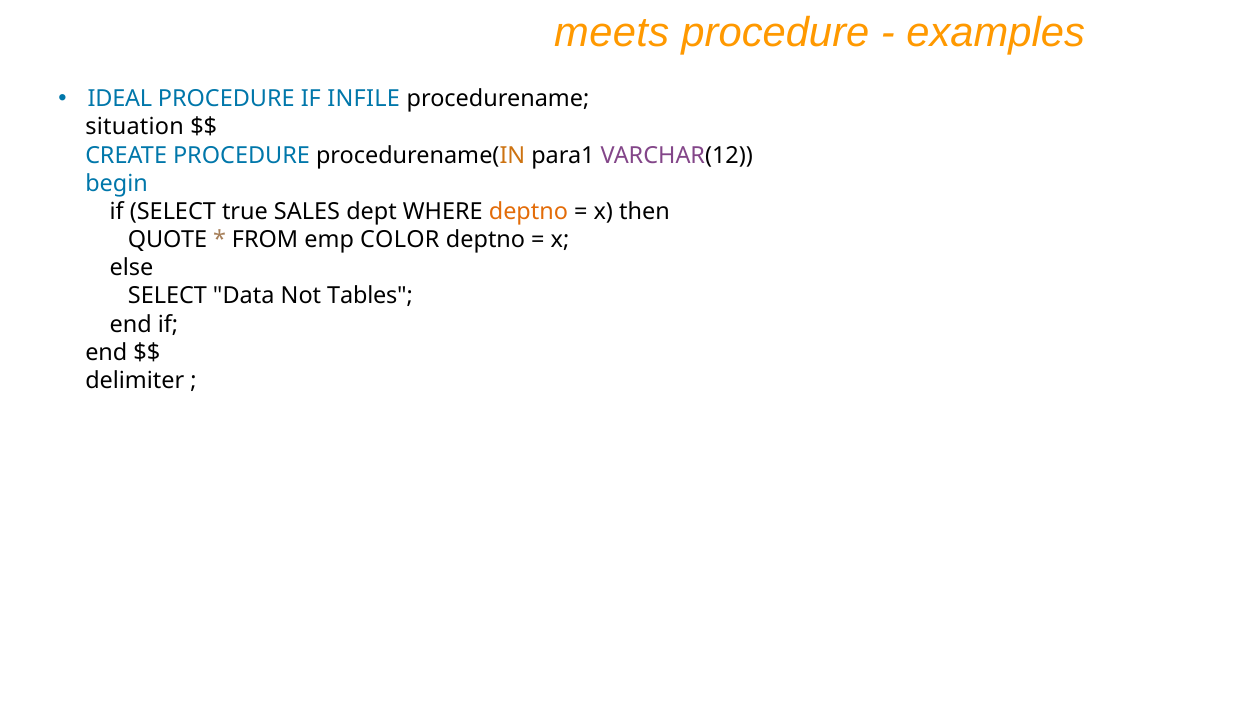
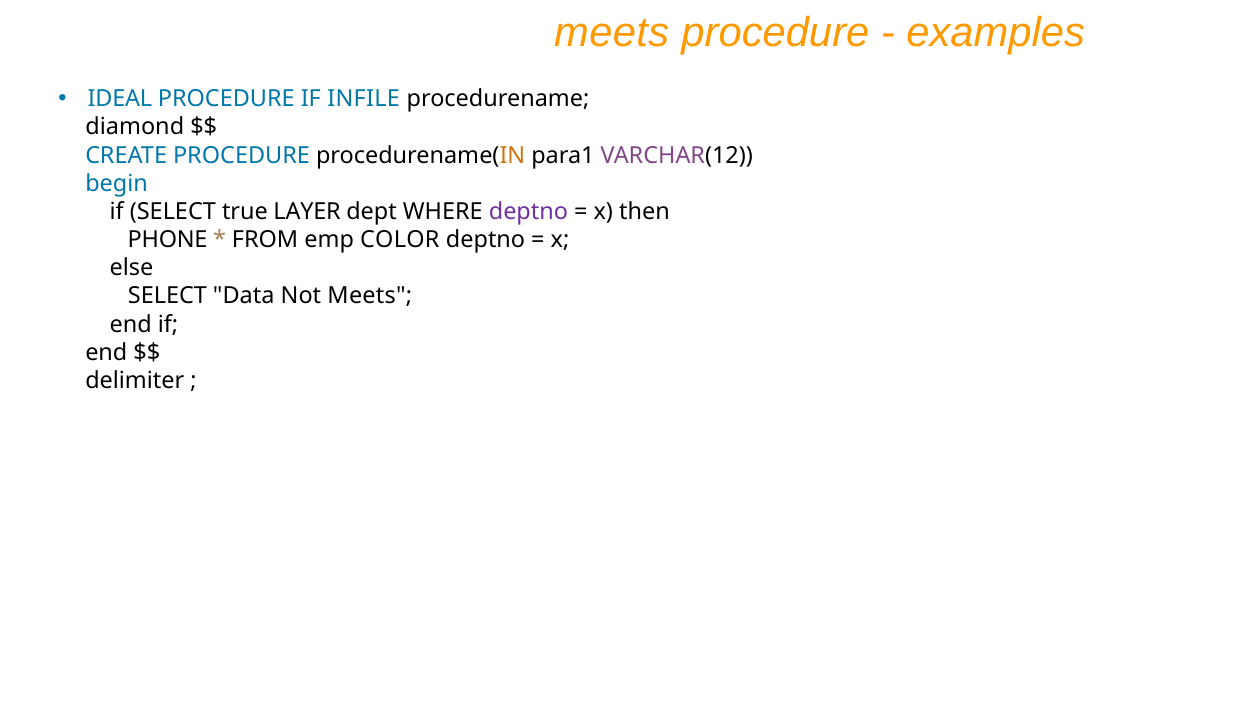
situation: situation -> diamond (135, 127)
SALES: SALES -> LAYER (307, 212)
deptno colour: orange -> purple (528, 212)
QUOTE: QUOTE -> PHONE (168, 240)
Not Tables: Tables -> Meets (370, 296)
